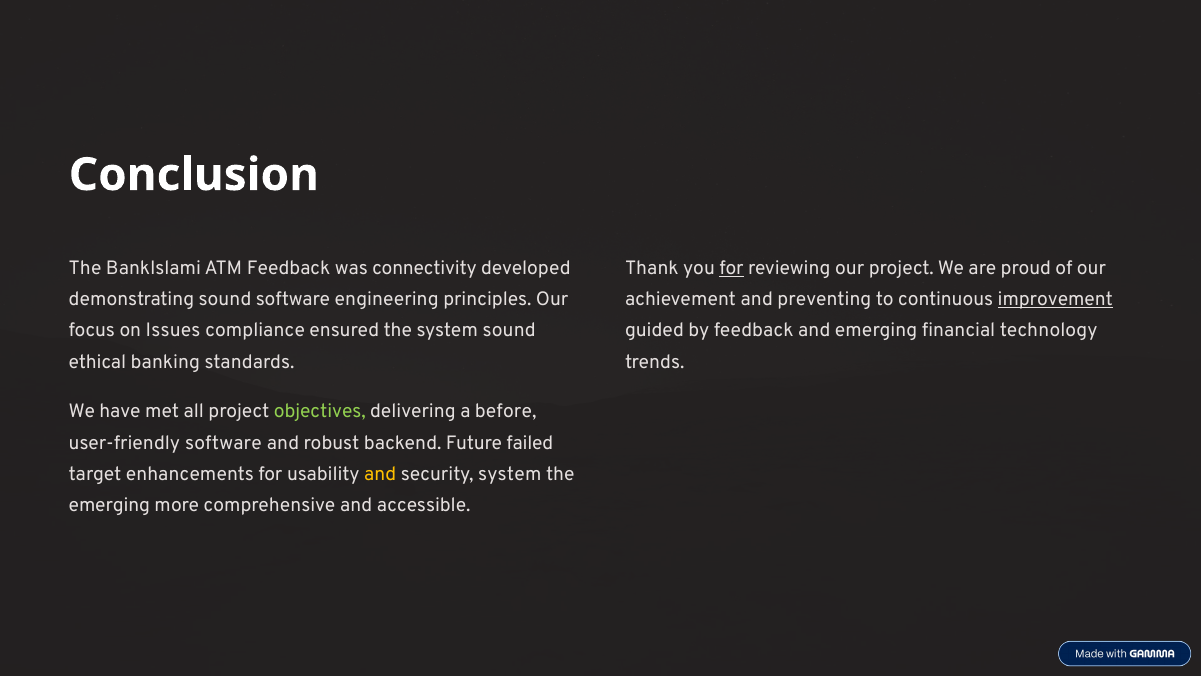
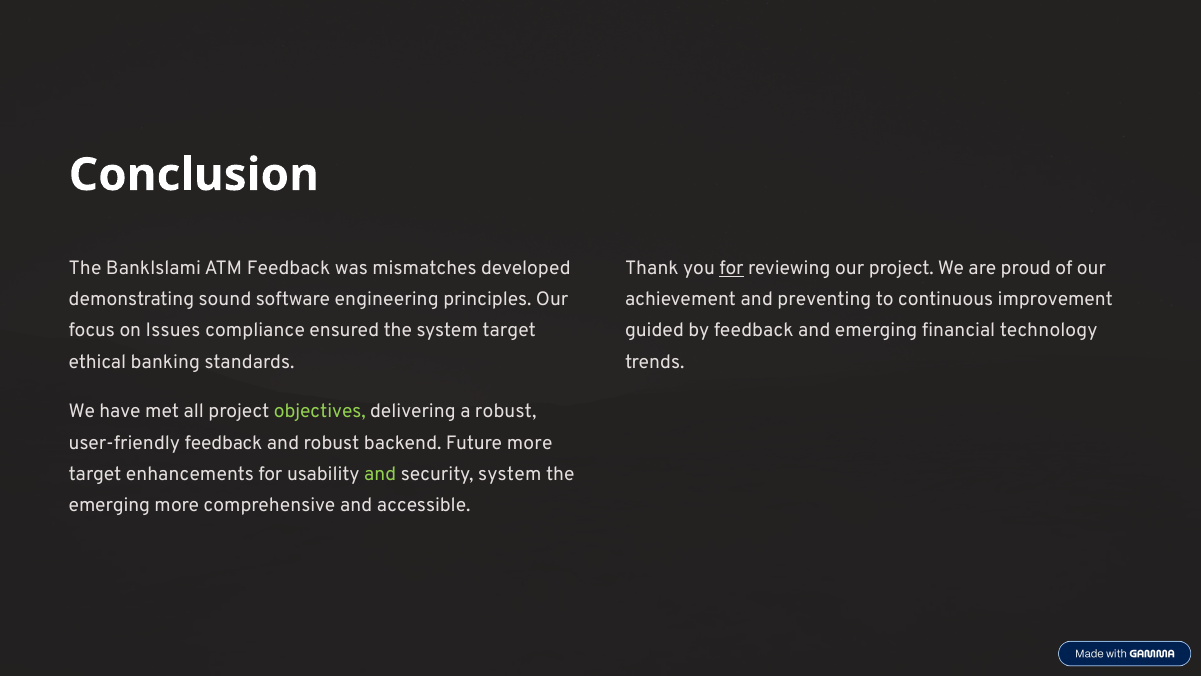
connectivity: connectivity -> mismatches (424, 268)
improvement underline: present -> none (1055, 299)
system sound: sound -> target (509, 330)
a before: before -> robust (506, 411)
user-friendly software: software -> feedback (224, 442)
Future failed: failed -> more (530, 442)
and colour: yellow -> light green (380, 474)
